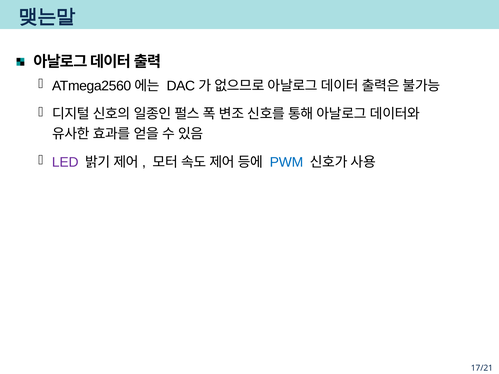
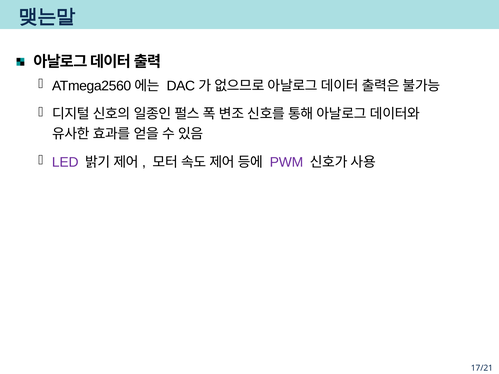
PWM colour: blue -> purple (287, 162)
